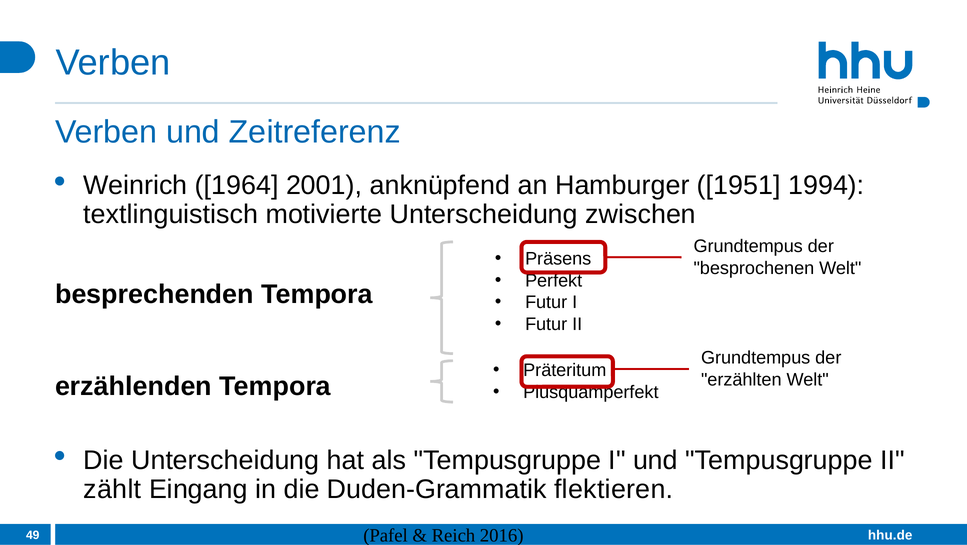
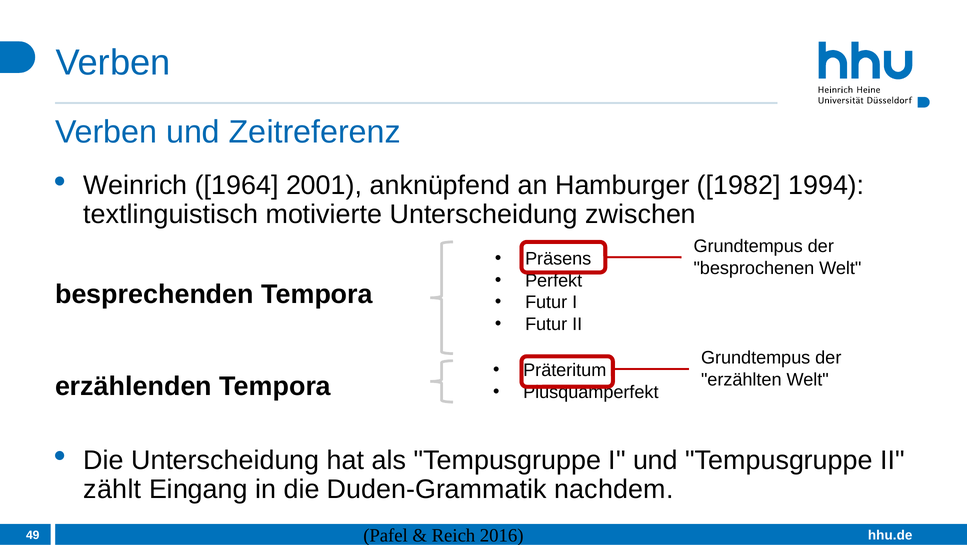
1951: 1951 -> 1982 (739, 185)
flektieren: flektieren -> nachdem (614, 489)
